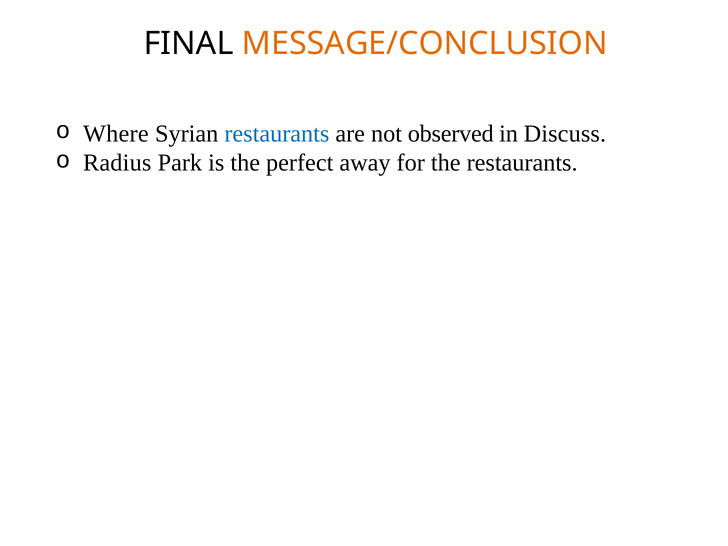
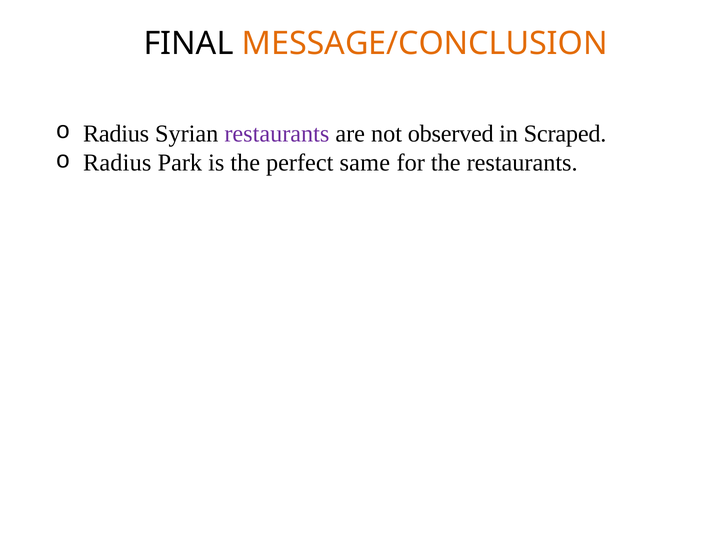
Where: Where -> Radius (116, 134)
restaurants colour: blue -> purple (277, 134)
Discuss: Discuss -> Scraped (565, 134)
away: away -> same (365, 163)
